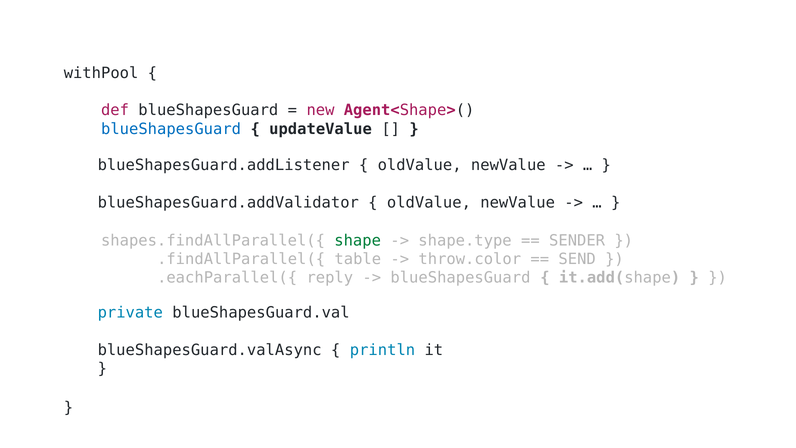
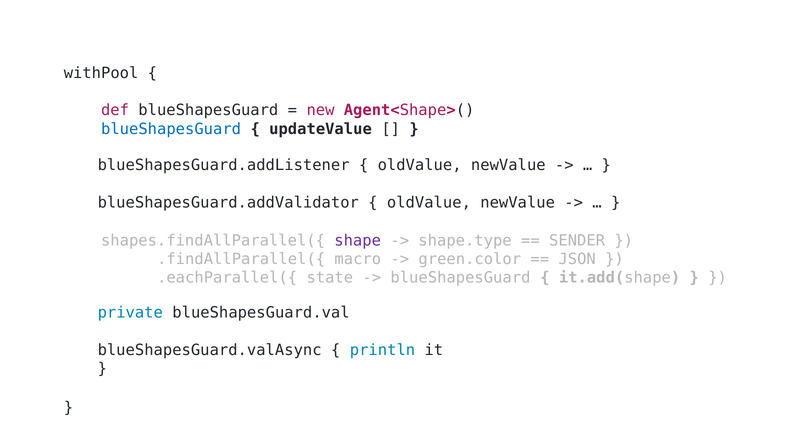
shape colour: green -> purple (358, 240)
table: table -> macro (358, 259)
throw.color: throw.color -> green.color (470, 259)
SEND: SEND -> JSON (577, 259)
reply: reply -> state (330, 278)
